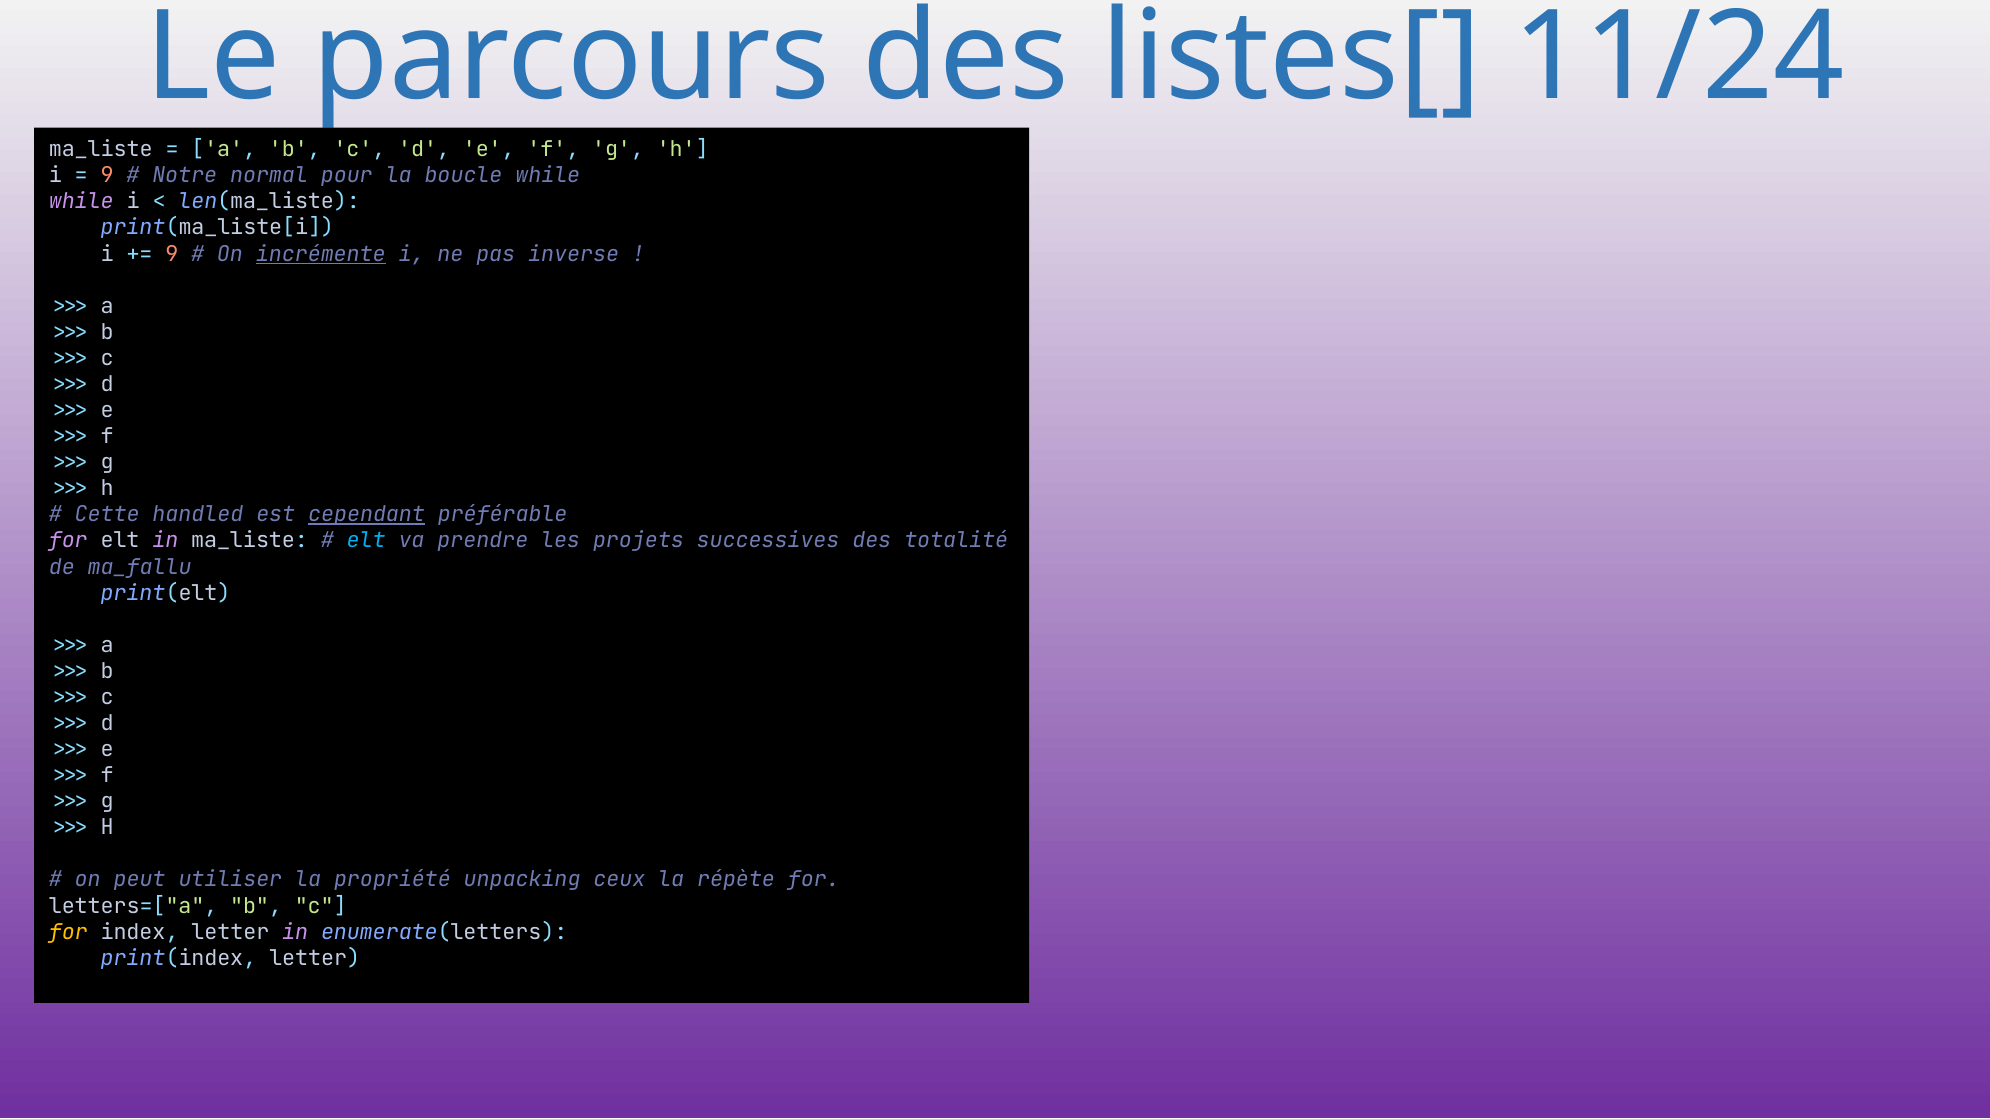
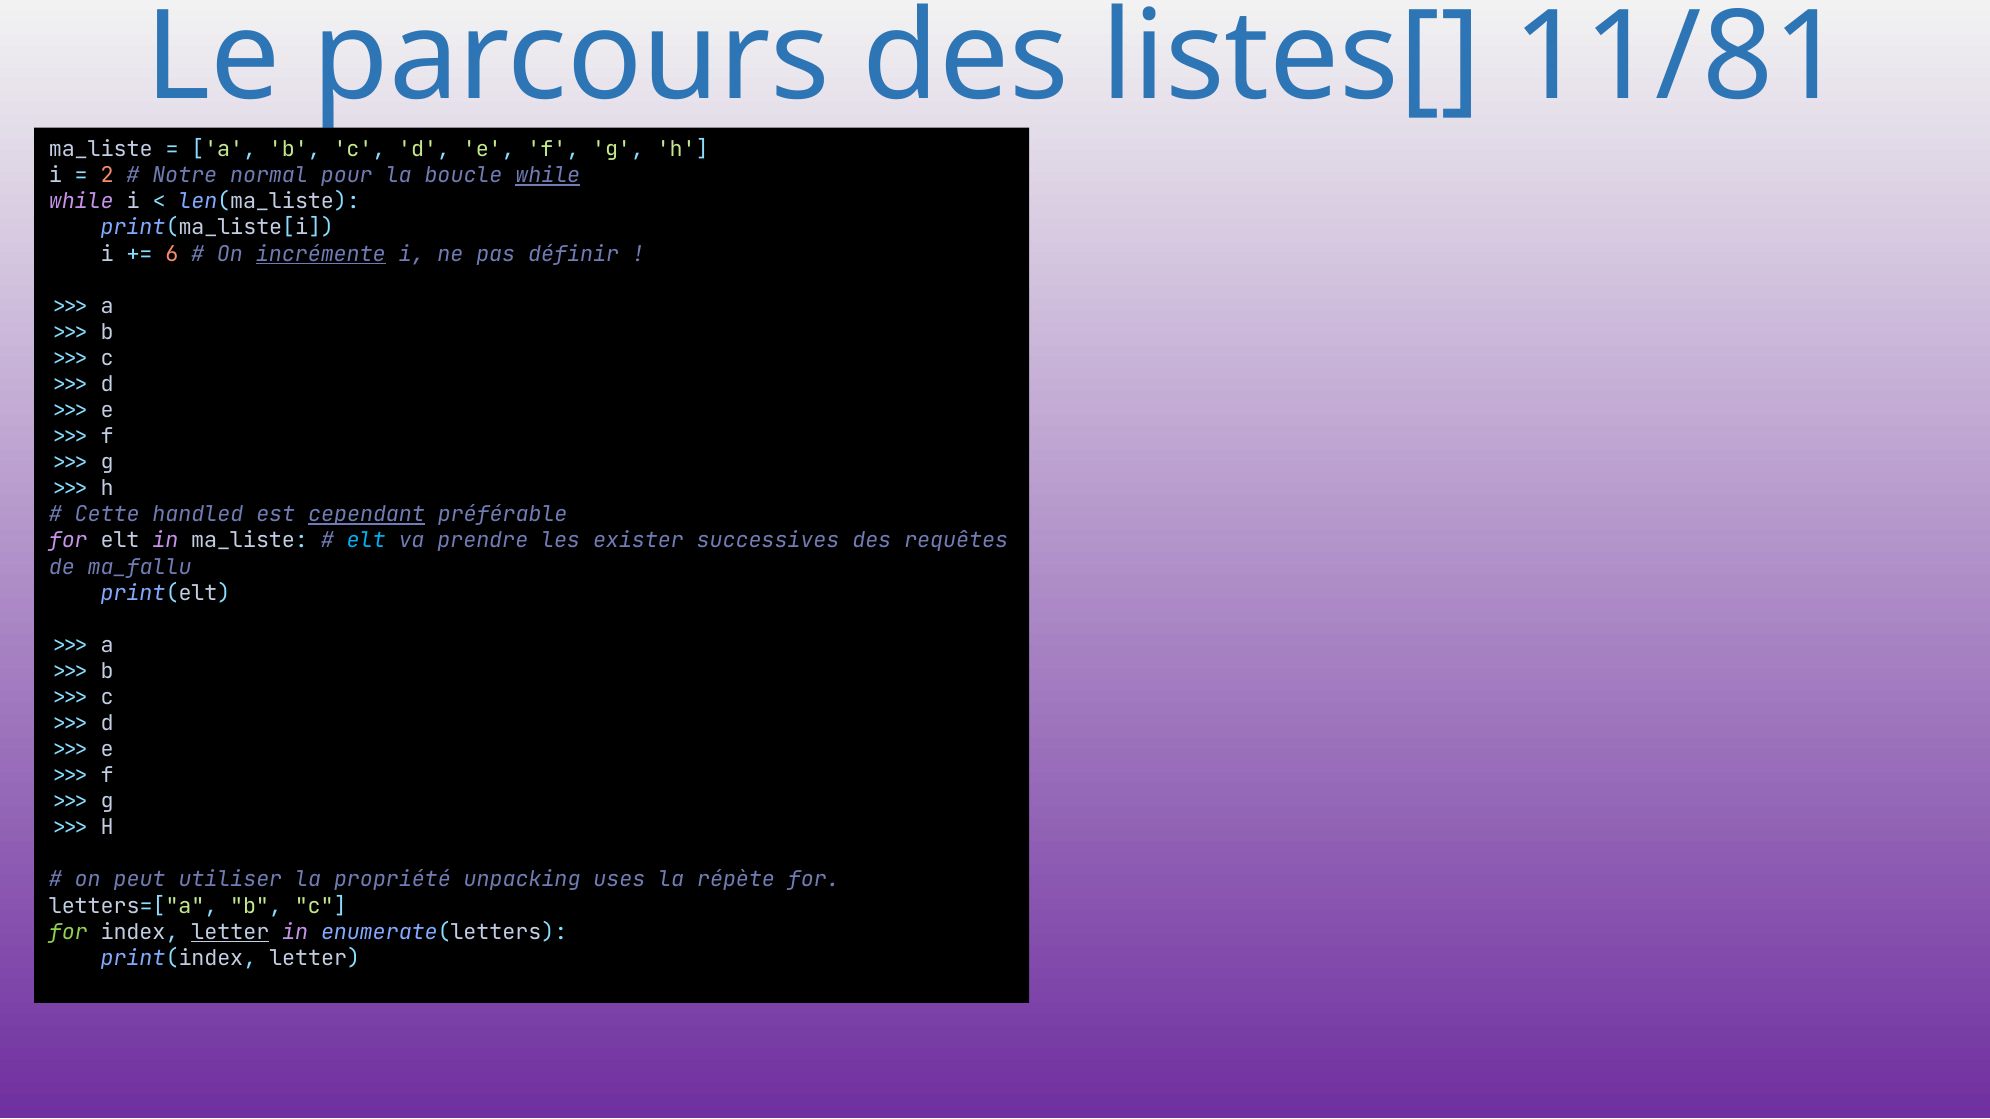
11/24: 11/24 -> 11/81 (1679, 57)
9: 9 -> 2 (107, 176)
while underline: none -> present (548, 176)
9: 9 -> 6 (172, 254)
inverse: inverse -> définir (574, 254)
projets: projets -> exister (638, 541)
totalité: totalité -> requêtes (956, 541)
ceux: ceux -> uses (619, 880)
for colour: yellow -> light green (68, 932)
letter underline: none -> present (230, 932)
